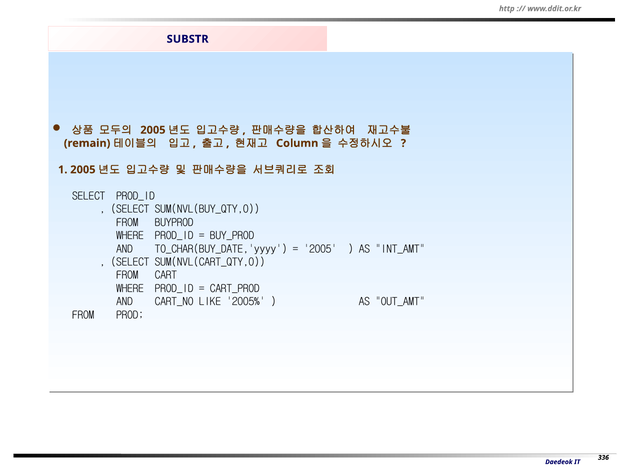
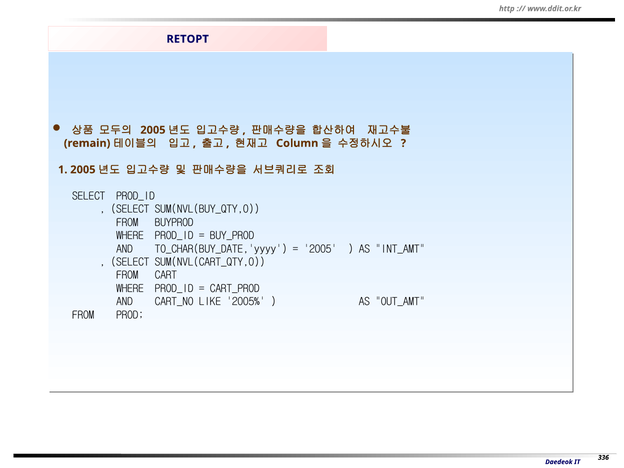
SUBSTR: SUBSTR -> RETOPT (188, 39)
